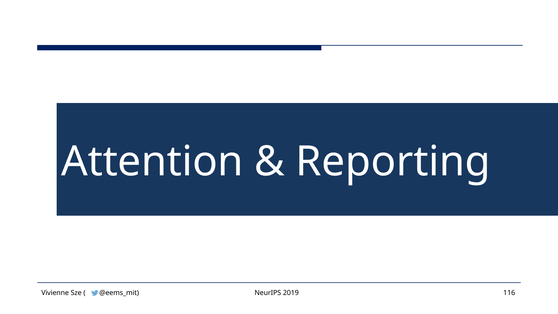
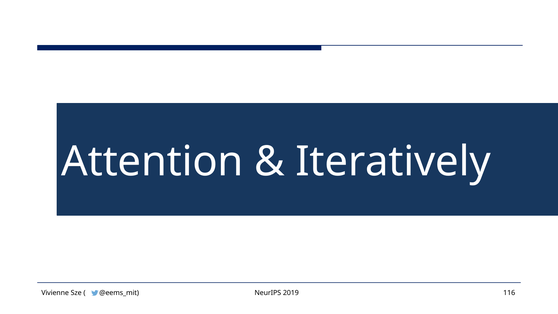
Reporting: Reporting -> Iteratively (393, 162)
